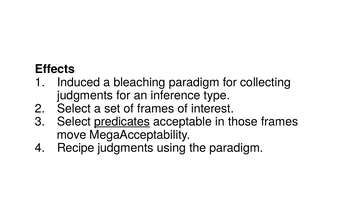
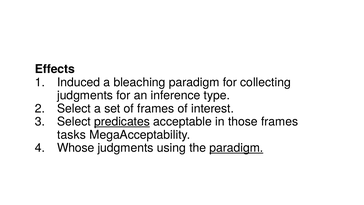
move: move -> tasks (72, 135)
Recipe: Recipe -> Whose (76, 148)
paradigm underline: none -> present (236, 148)
